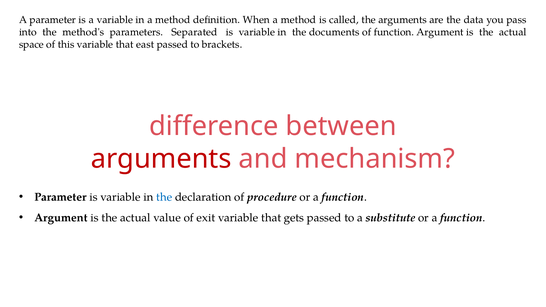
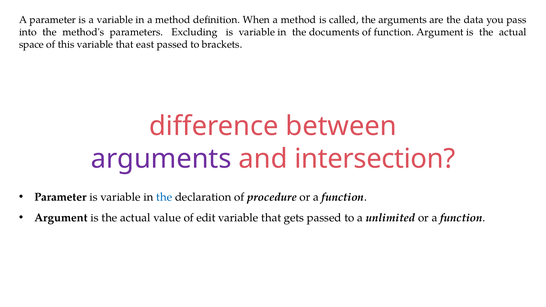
Separated: Separated -> Excluding (195, 32)
arguments colour: red -> purple (161, 159)
mechanism: mechanism -> intersection (375, 159)
exit: exit -> edit (206, 218)
substitute: substitute -> unlimited (391, 218)
